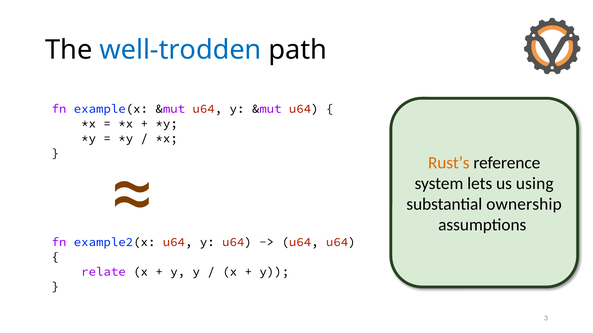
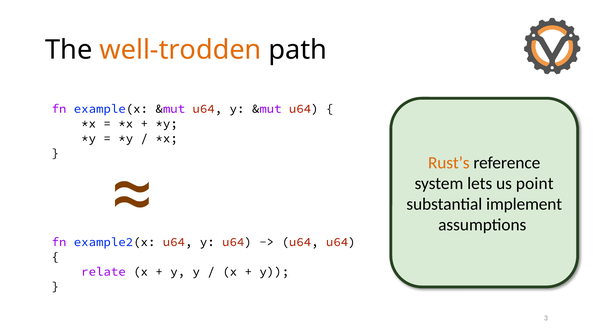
well-trodden colour: blue -> orange (180, 50)
using: using -> point (535, 184)
ownership: ownership -> implement (524, 204)
